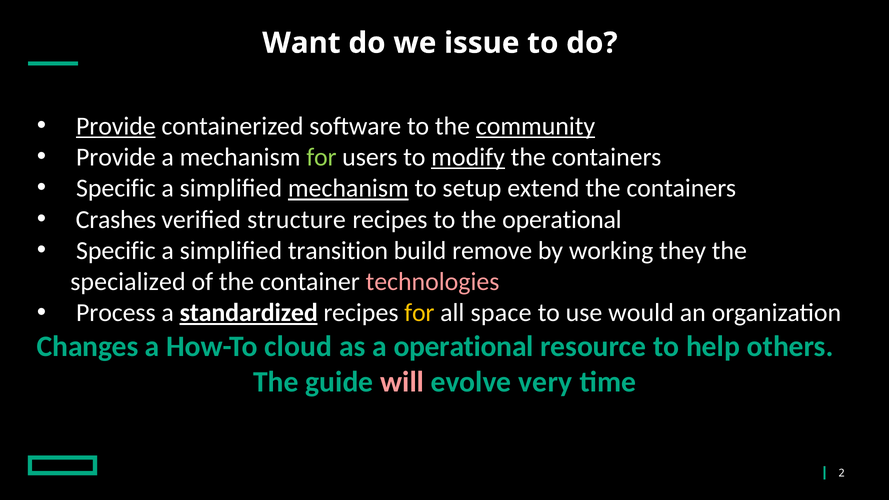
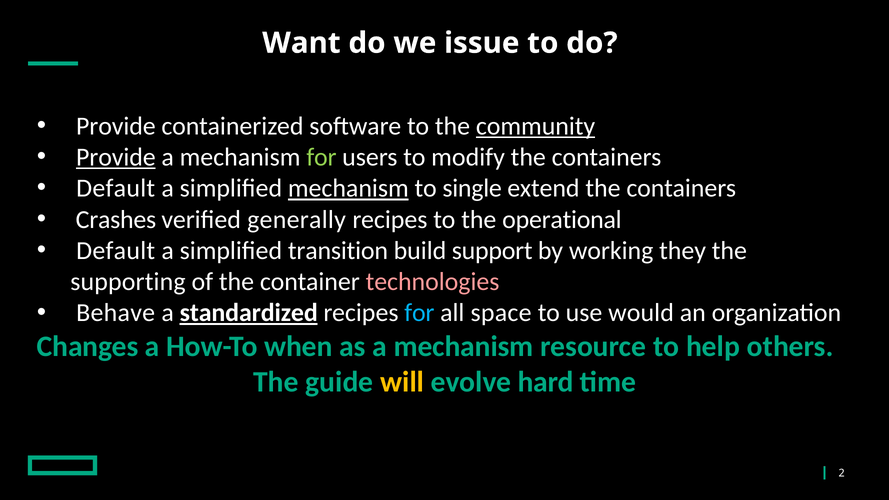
Provide underline: present -> none (116, 126)
Provide underline: none -> present (116, 157)
modify underline: present -> none (468, 157)
Specific: Specific -> Default (116, 188)
setup: setup -> single (472, 188)
structure: structure -> generally (297, 219)
Specific: Specific -> Default (116, 251)
remove: remove -> support (492, 251)
specialized: specialized -> supporting (128, 282)
Process: Process -> Behave (116, 313)
for colour: yellow -> light blue (419, 313)
cloud: cloud -> when (298, 347)
as a operational: operational -> mechanism (464, 347)
will colour: pink -> yellow (402, 382)
very: very -> hard (546, 382)
